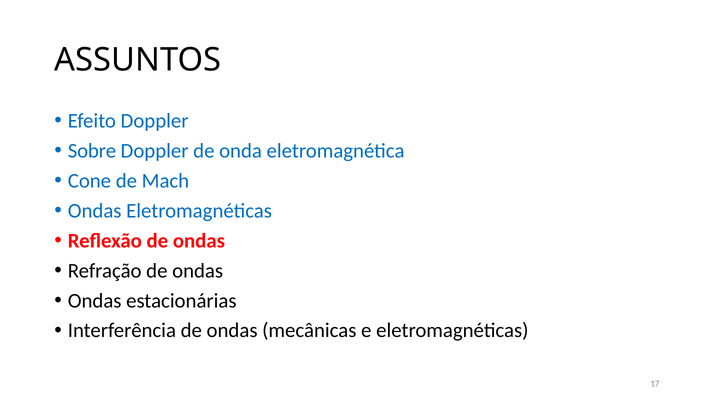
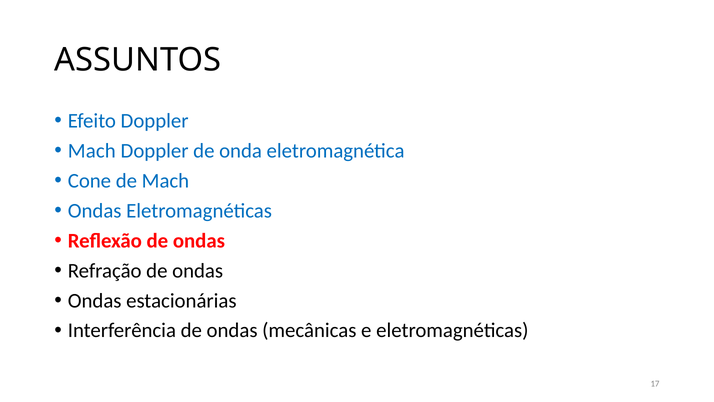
Sobre: Sobre -> Mach (92, 151)
